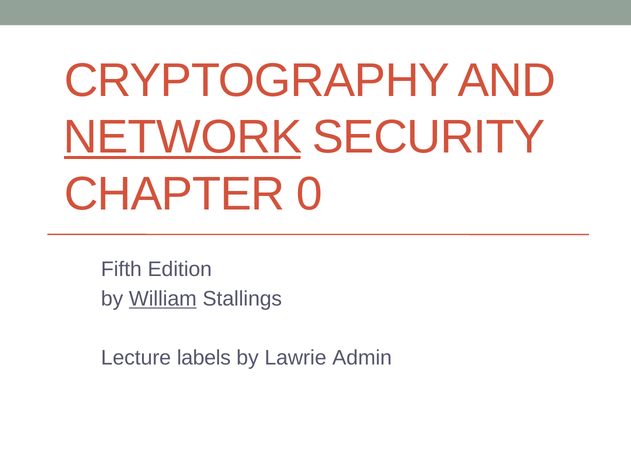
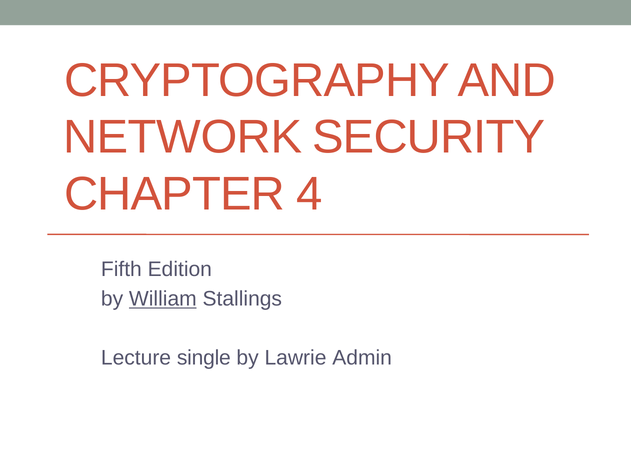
NETWORK underline: present -> none (183, 137)
0: 0 -> 4 (310, 194)
labels: labels -> single (204, 358)
